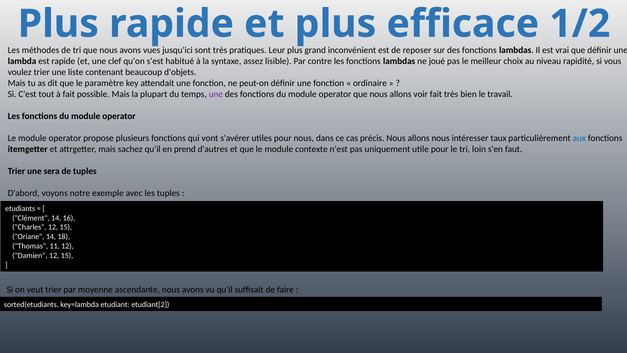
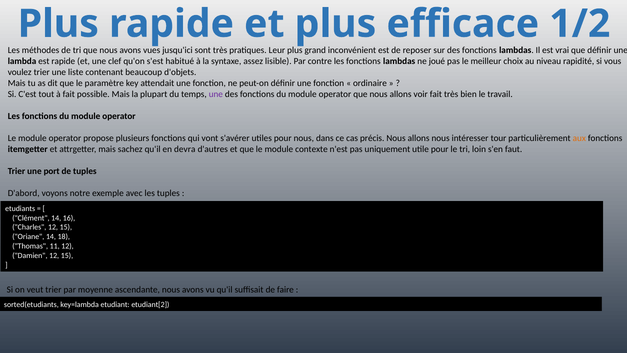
taux: taux -> tour (499, 138)
aux colour: blue -> orange (579, 138)
prend: prend -> devra (185, 149)
sera: sera -> port (52, 171)
